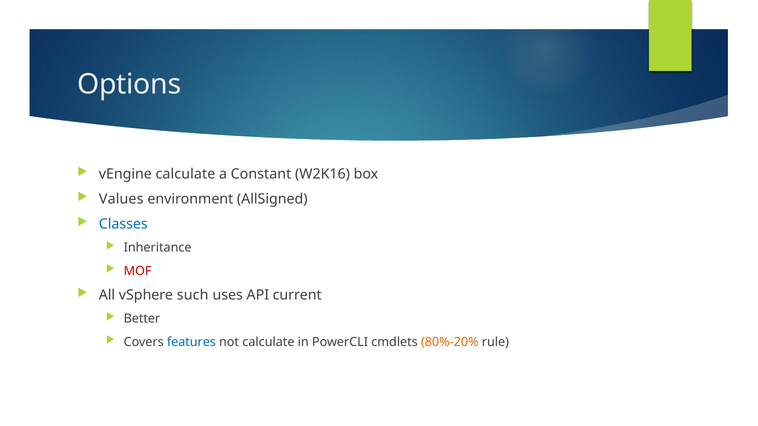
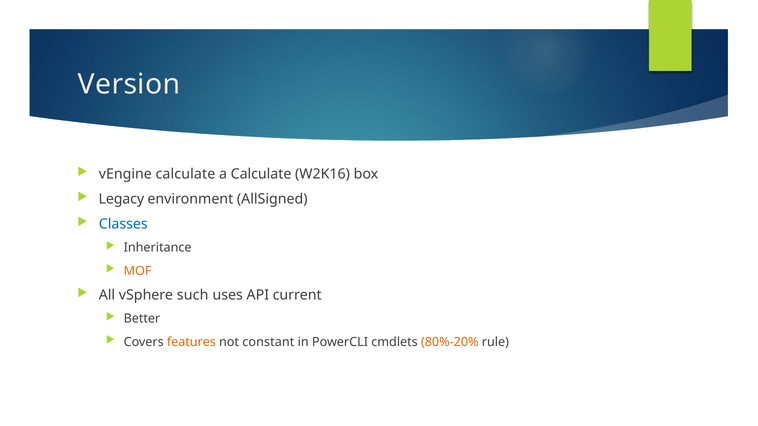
Options: Options -> Version (129, 84)
a Constant: Constant -> Calculate (261, 174)
Values: Values -> Legacy (121, 199)
MOF colour: red -> orange (138, 271)
features colour: blue -> orange (191, 342)
not calculate: calculate -> constant (268, 342)
